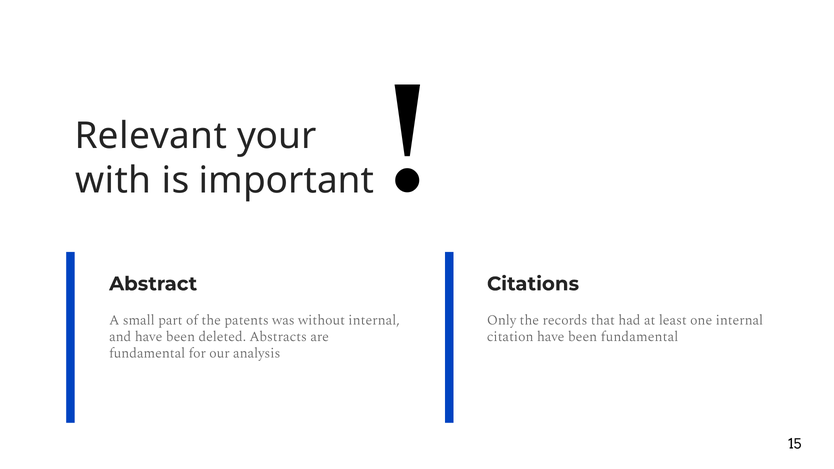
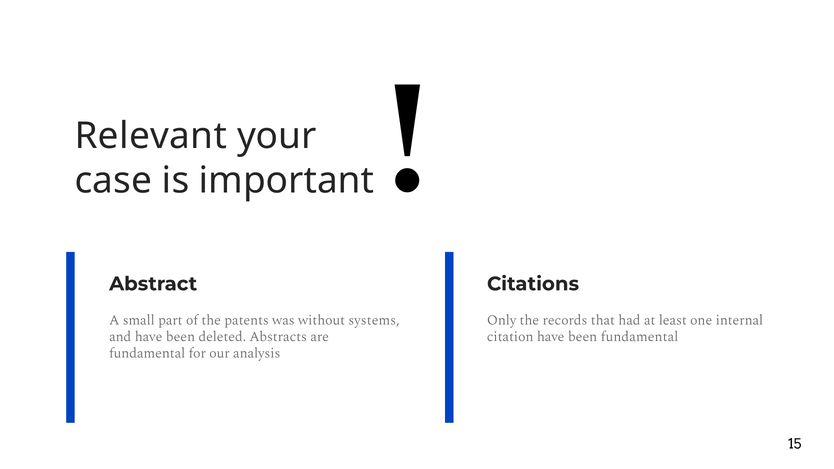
with: with -> case (113, 181)
without internal: internal -> systems (374, 320)
